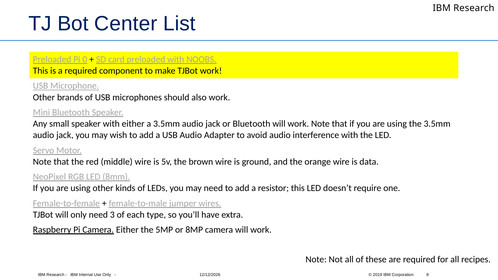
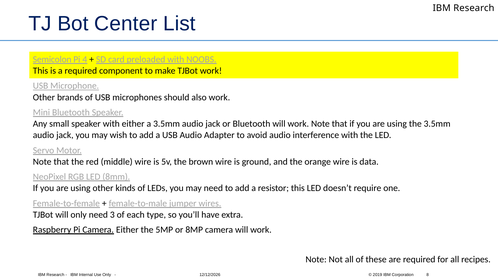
Preloaded: Preloaded -> Semicolon (52, 59)
0: 0 -> 4 (85, 59)
